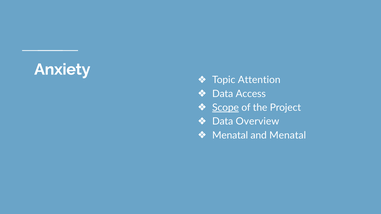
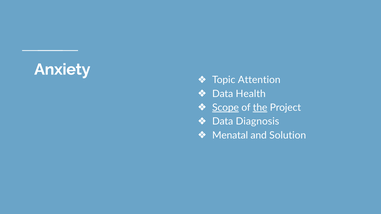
Access: Access -> Health (251, 94)
the underline: none -> present (260, 108)
Overview: Overview -> Diagnosis (257, 122)
and Menatal: Menatal -> Solution (288, 135)
